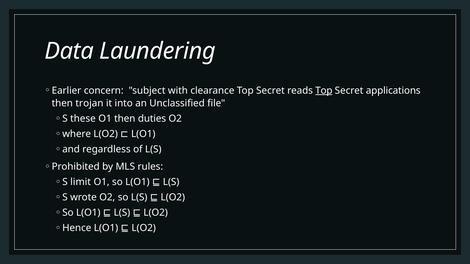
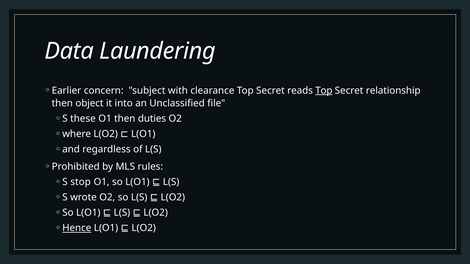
applications: applications -> relationship (393, 91)
trojan: trojan -> object (89, 103)
limit: limit -> stop (81, 182)
Hence underline: none -> present (77, 228)
